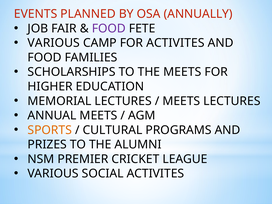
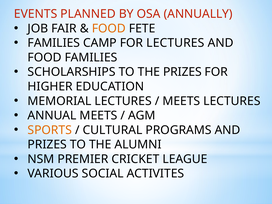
FOOD colour: purple -> orange (109, 28)
VARIOUS: VARIOUS -> FAMILIES (54, 43)
FOR ACTIVITES: ACTIVITES -> LECTURES (175, 43)
THE MEETS: MEETS -> PRIZES (182, 72)
